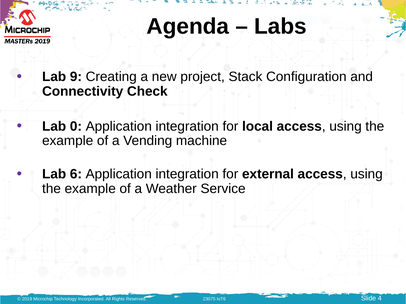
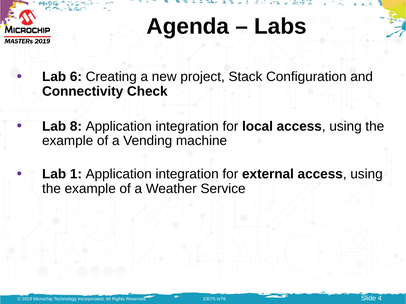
9: 9 -> 6 (76, 77)
0: 0 -> 8 (76, 126)
6: 6 -> 1 (76, 174)
